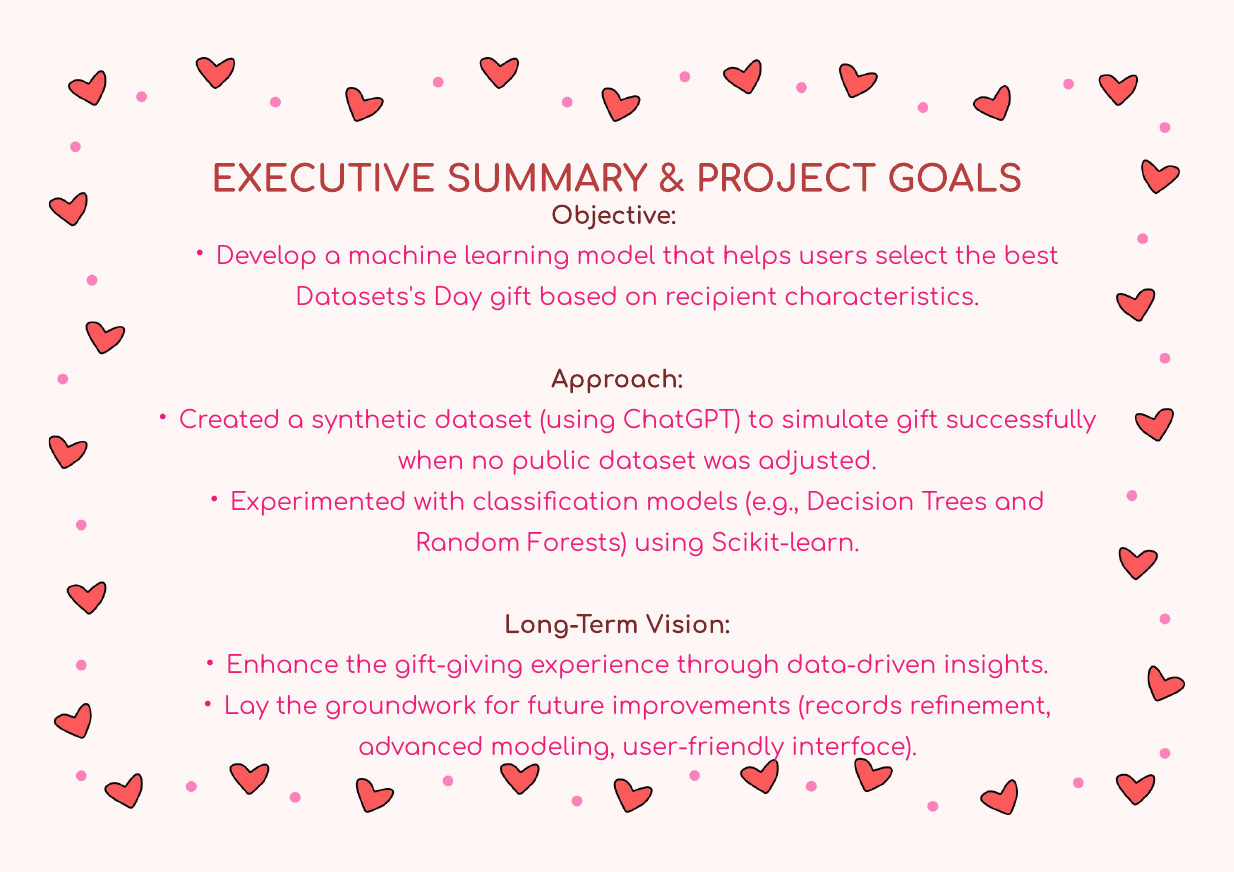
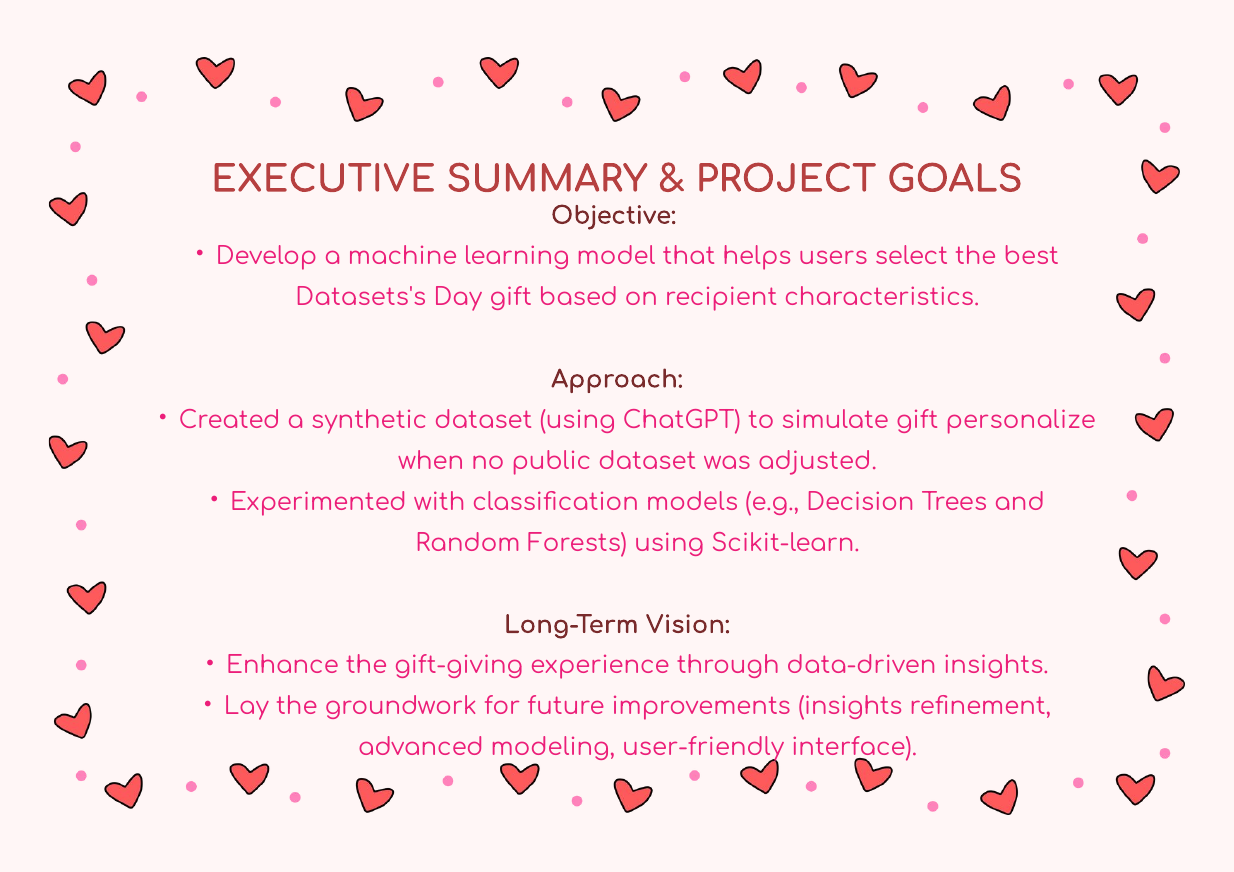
successfully: successfully -> personalize (1021, 420)
improvements records: records -> insights (850, 707)
